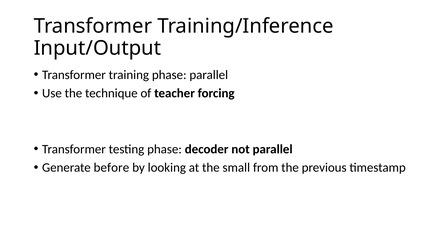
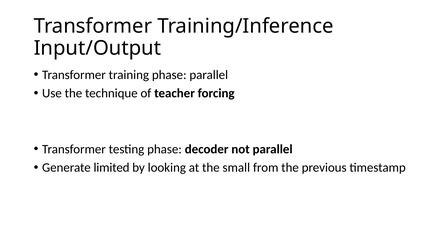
before: before -> limited (112, 168)
